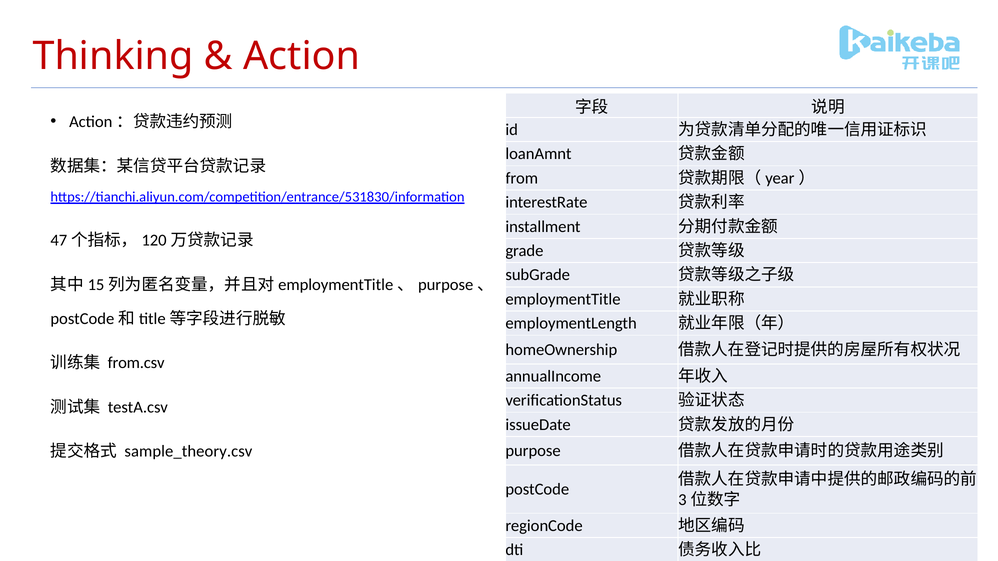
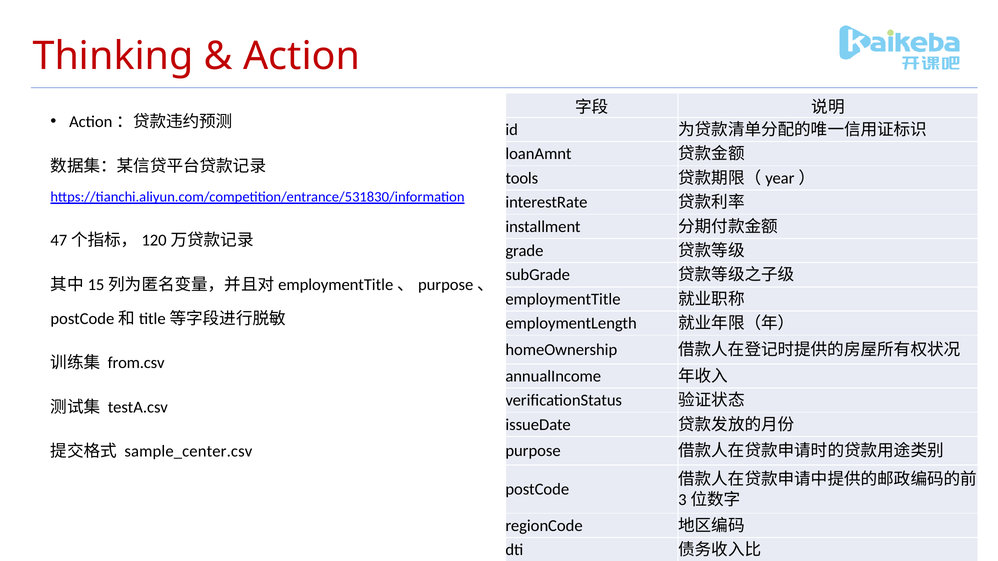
from: from -> tools (522, 178)
sample_theory.csv: sample_theory.csv -> sample_center.csv (188, 452)
